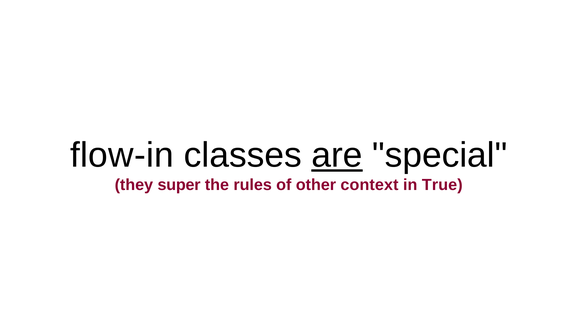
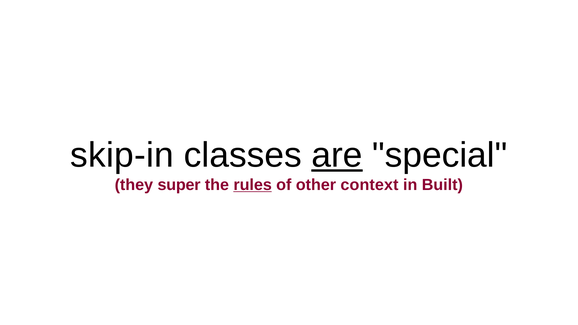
flow-in: flow-in -> skip-in (122, 155)
rules underline: none -> present (253, 185)
True: True -> Built (442, 185)
